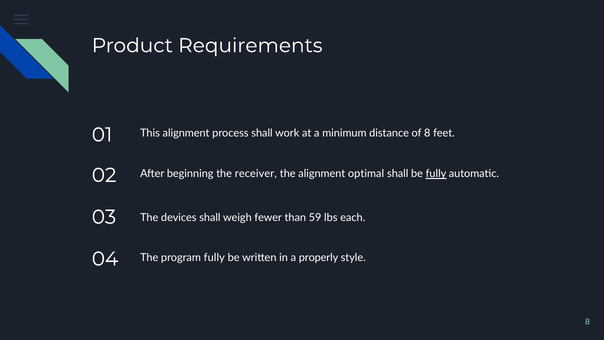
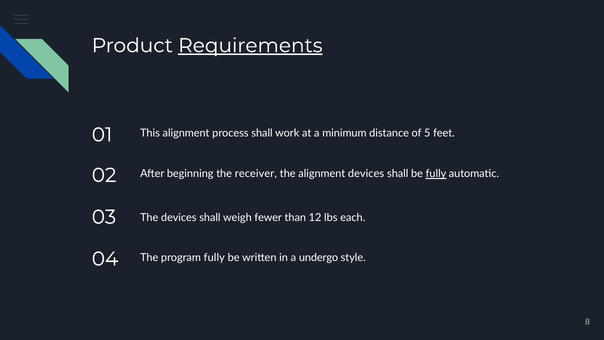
Requirements underline: none -> present (250, 46)
of 8: 8 -> 5 (427, 133)
alignment optimal: optimal -> devices (366, 174)
59: 59 -> 12 (315, 218)
properly: properly -> undergo (319, 257)
